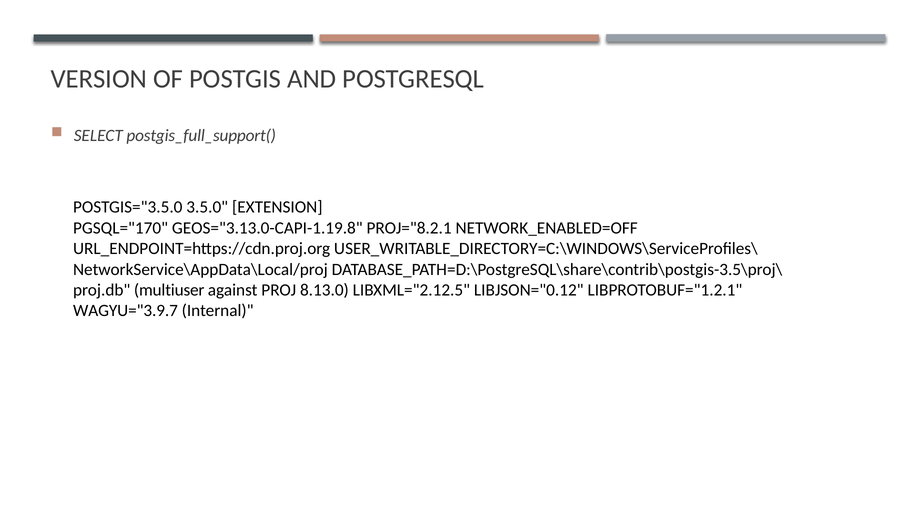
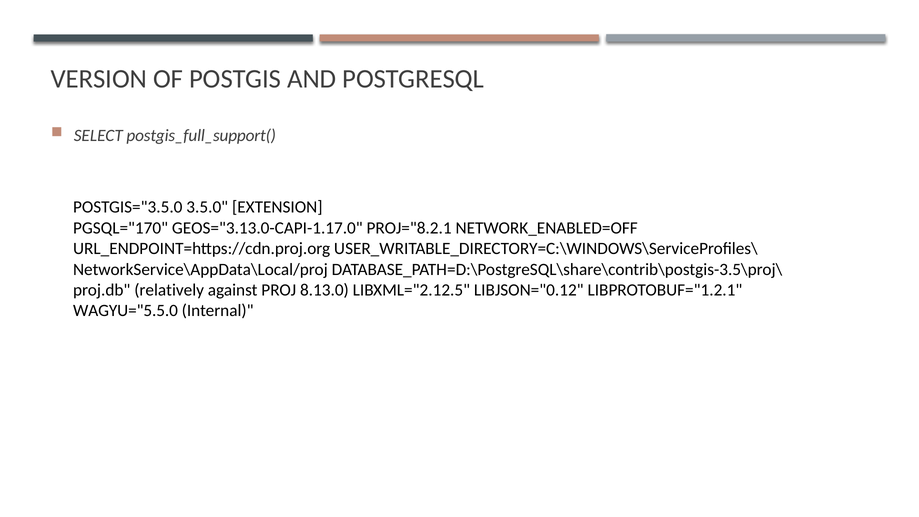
GEOS="3.13.0-CAPI-1.19.8: GEOS="3.13.0-CAPI-1.19.8 -> GEOS="3.13.0-CAPI-1.17.0 (267, 228)
multiuser: multiuser -> relatively (169, 290)
WAGYU="3.9.7: WAGYU="3.9.7 -> WAGYU="5.5.0 (125, 311)
